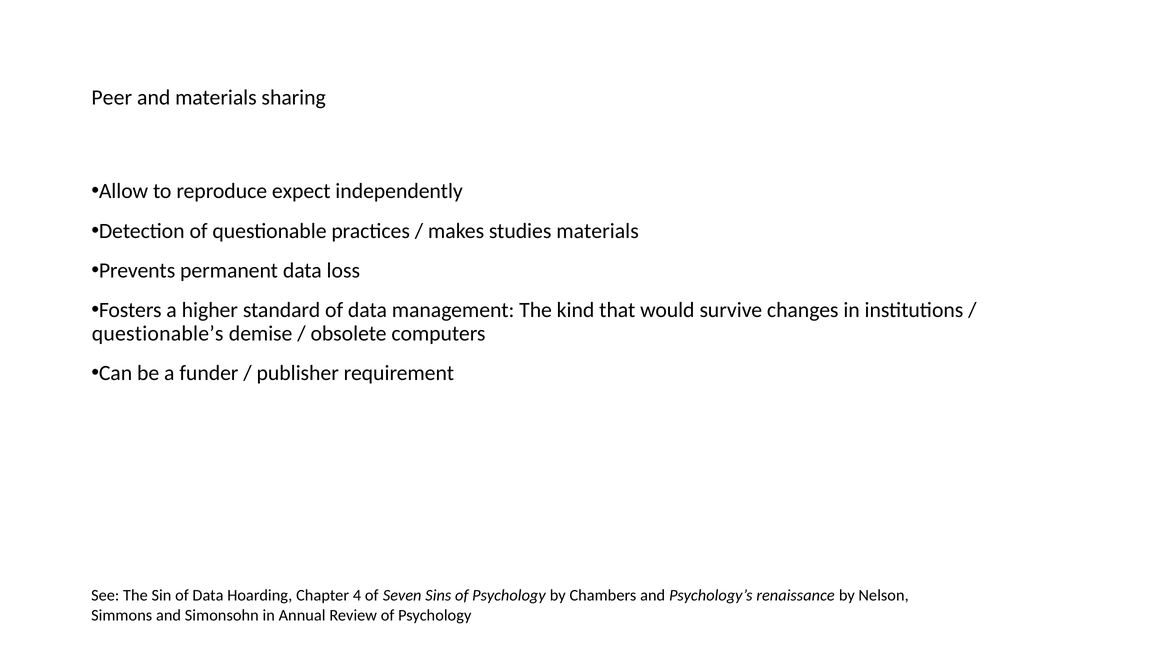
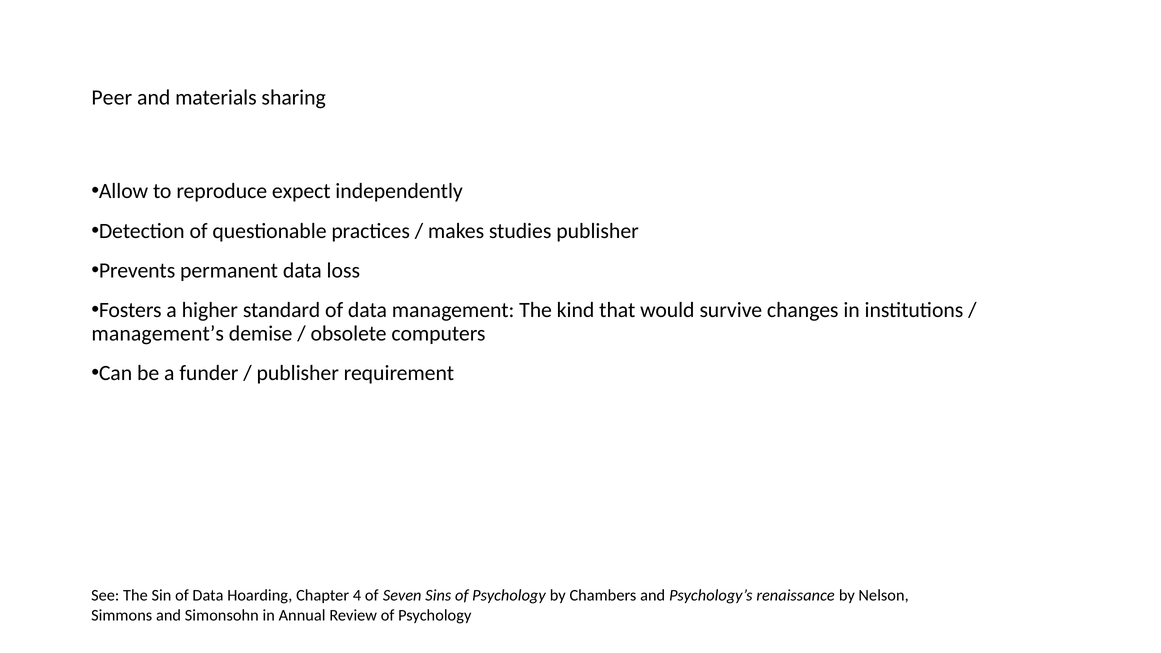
studies materials: materials -> publisher (598, 231)
questionable’s: questionable’s -> management’s (158, 334)
